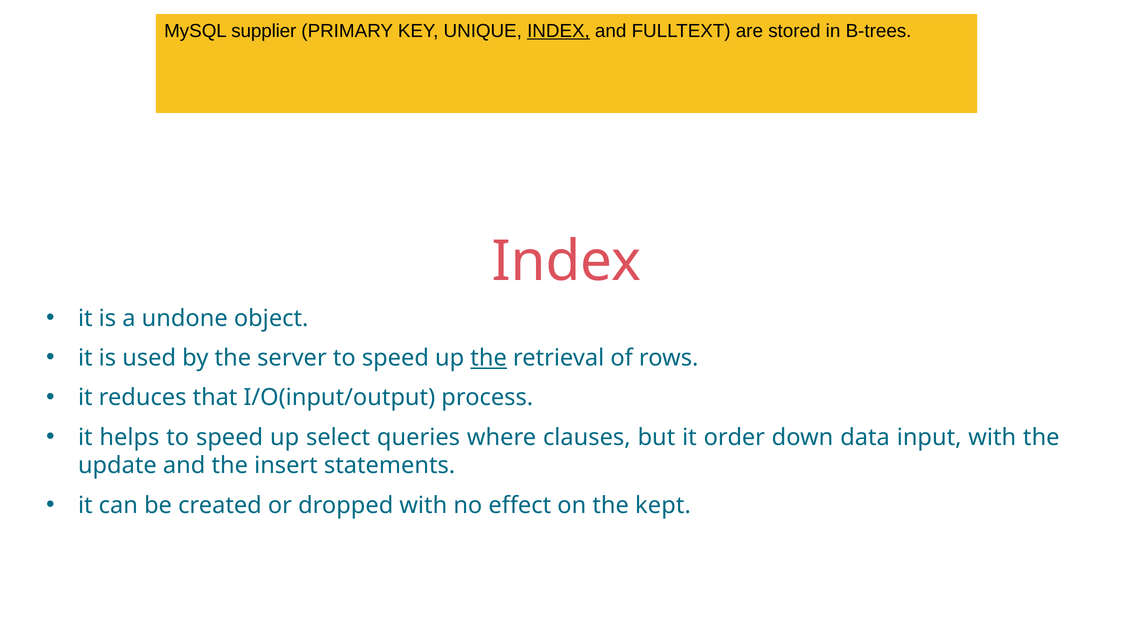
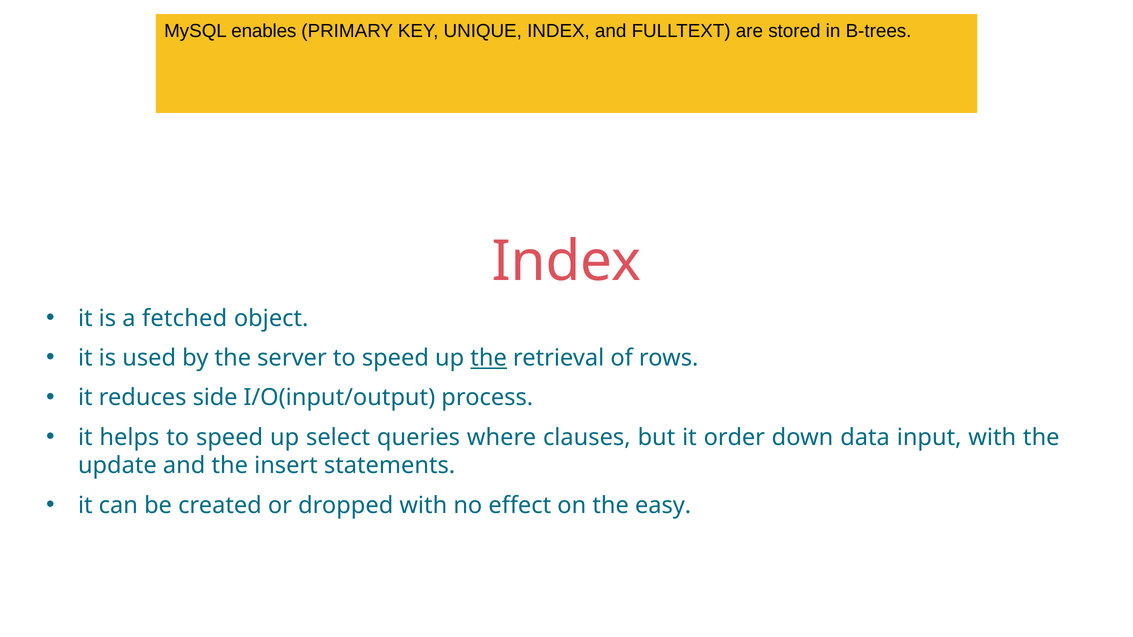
supplier: supplier -> enables (264, 31)
INDEX underline: present -> none (558, 31)
undone: undone -> fetched (185, 319)
reduces that: that -> side (215, 398)
kept: kept -> easy (663, 505)
